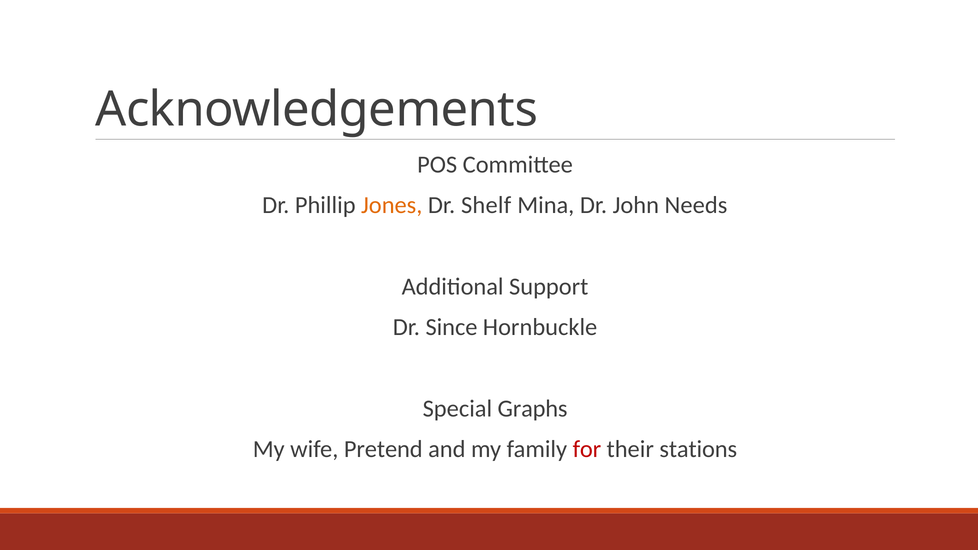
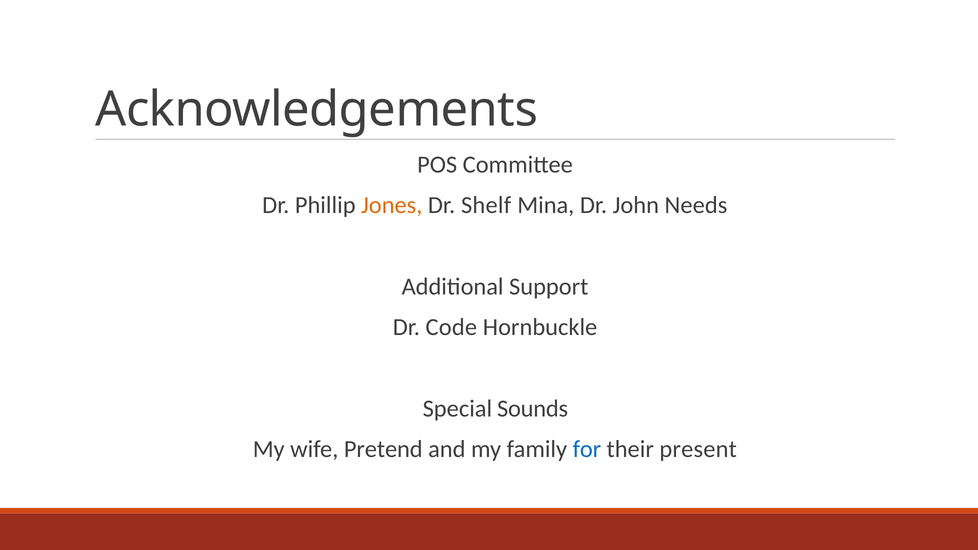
Since: Since -> Code (451, 327)
Graphs: Graphs -> Sounds (533, 409)
for colour: red -> blue (587, 449)
stations: stations -> present (698, 449)
